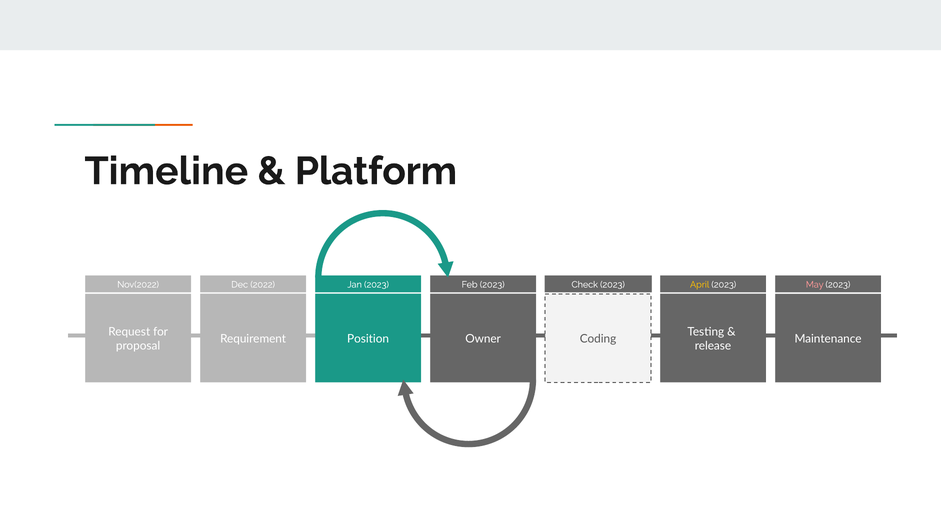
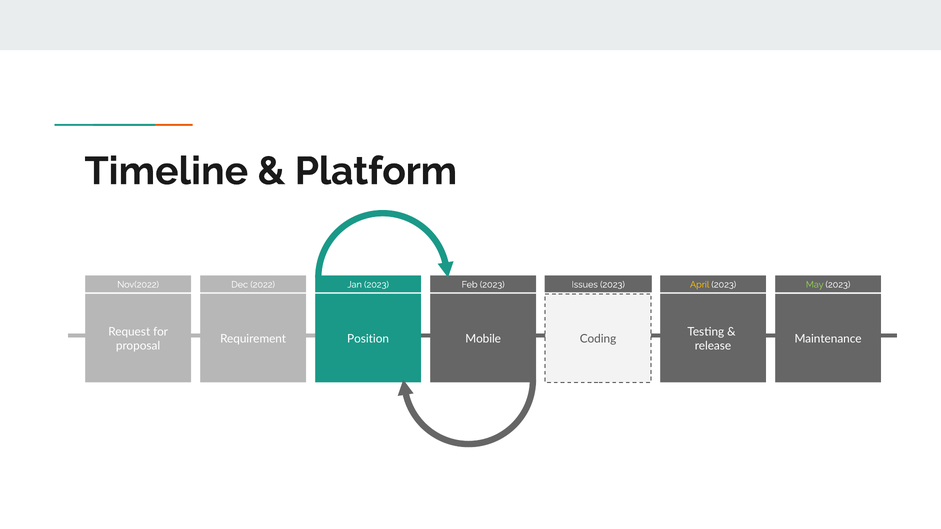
Check: Check -> Issues (585, 285)
May colour: pink -> light green (815, 285)
Owner: Owner -> Mobile (483, 339)
